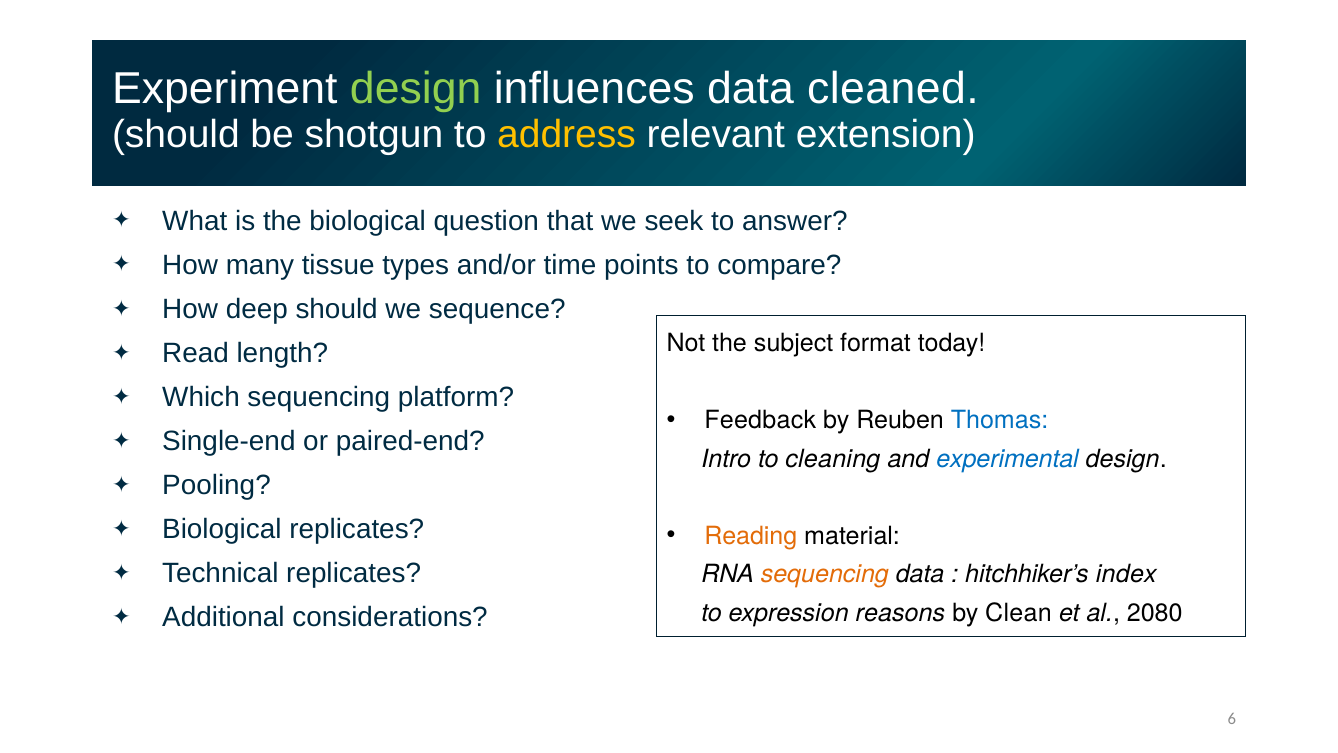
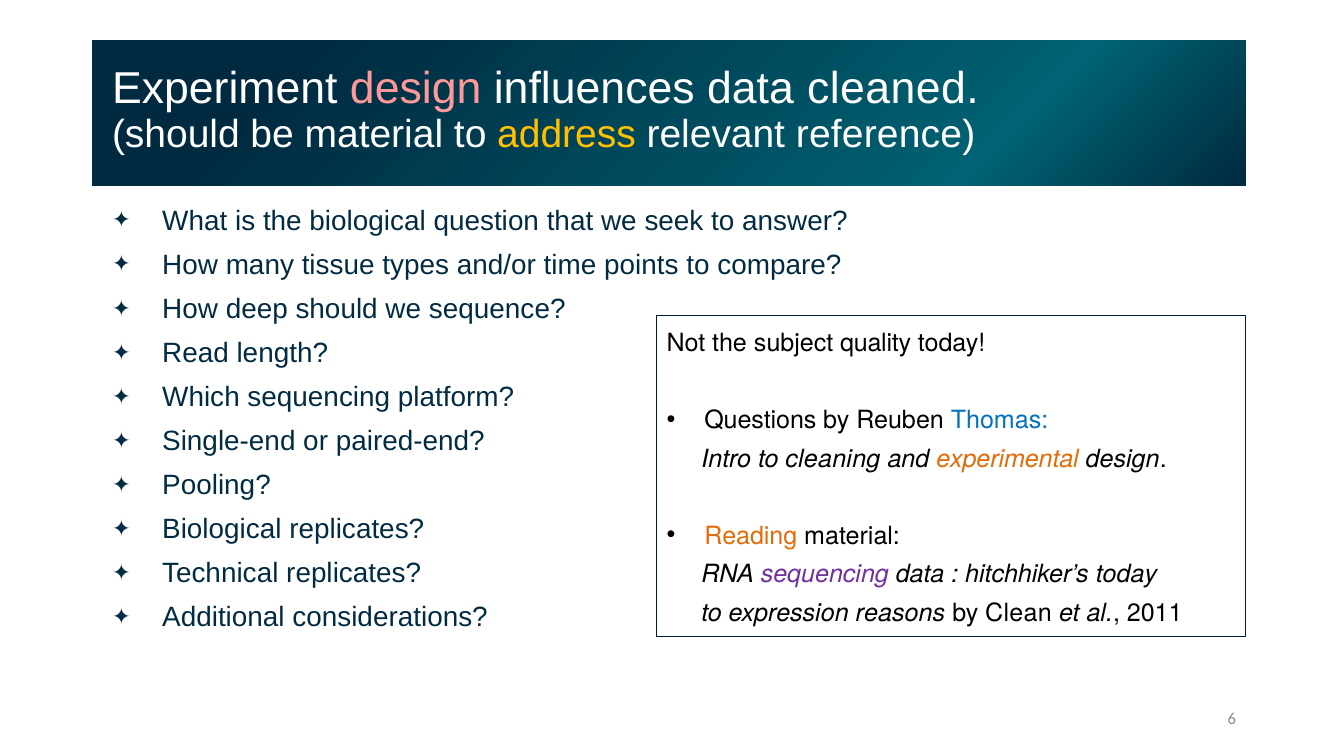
design colour: light green -> pink (416, 89)
be shotgun: shotgun -> material (374, 134)
extension: extension -> reference (886, 134)
format: format -> quality (876, 343)
Feedback: Feedback -> Questions (760, 420)
experimental colour: blue -> orange (1008, 459)
sequencing colour: orange -> purple (825, 574)
hitchhiker’s index: index -> today (1126, 574)
2080: 2080 -> 2011 (1155, 612)
